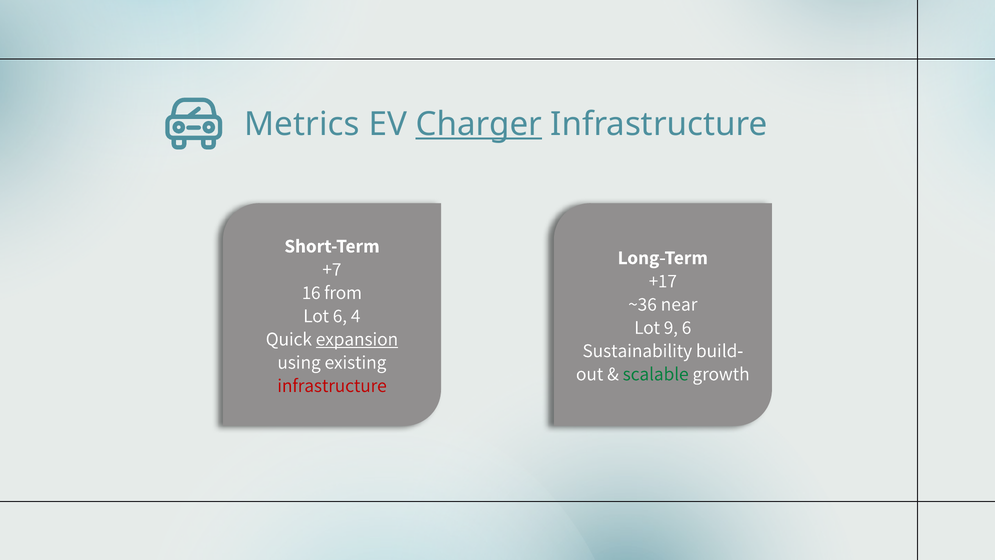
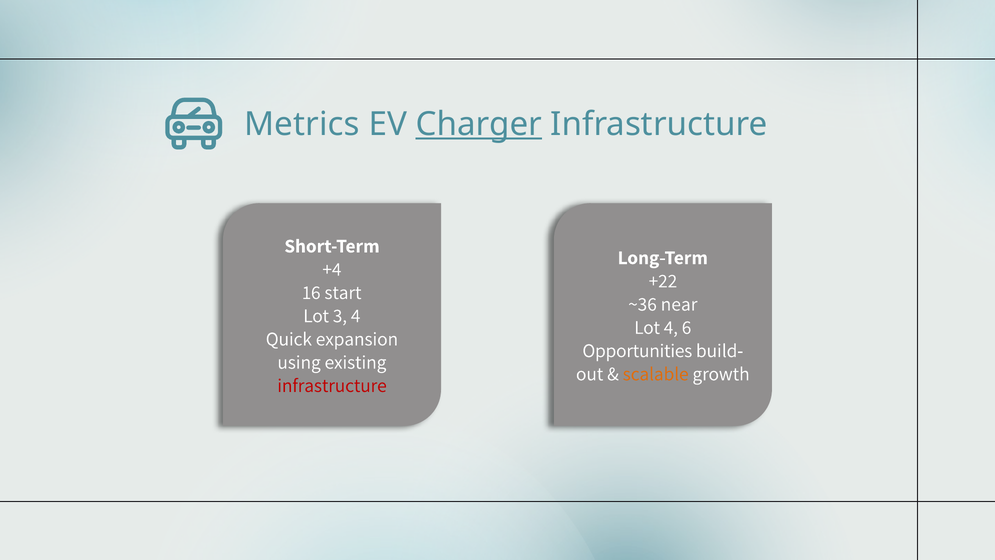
+7: +7 -> +4 (332, 269)
+17: +17 -> +22 (663, 281)
from: from -> start (343, 292)
Lot 6: 6 -> 3 (340, 316)
Lot 9: 9 -> 4 (671, 327)
expansion underline: present -> none (357, 339)
Sustainability: Sustainability -> Opportunities (637, 351)
scalable colour: green -> orange (656, 374)
